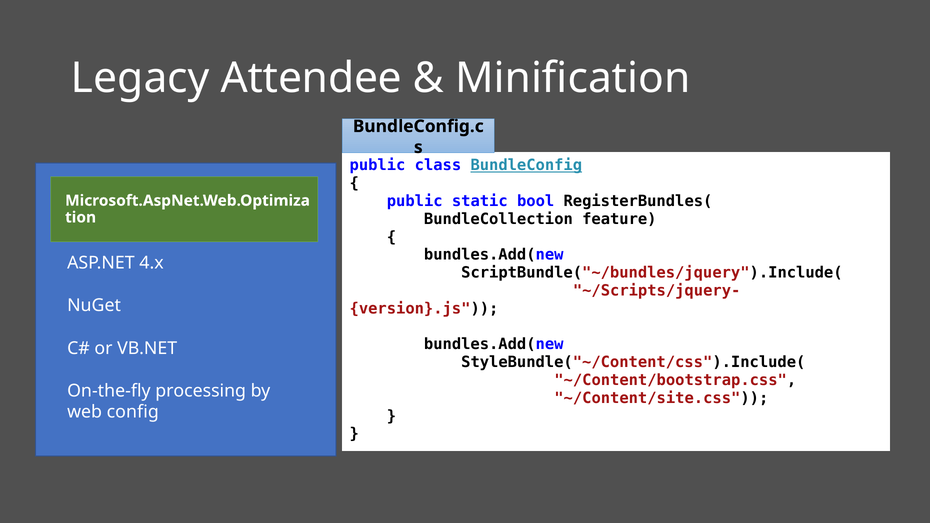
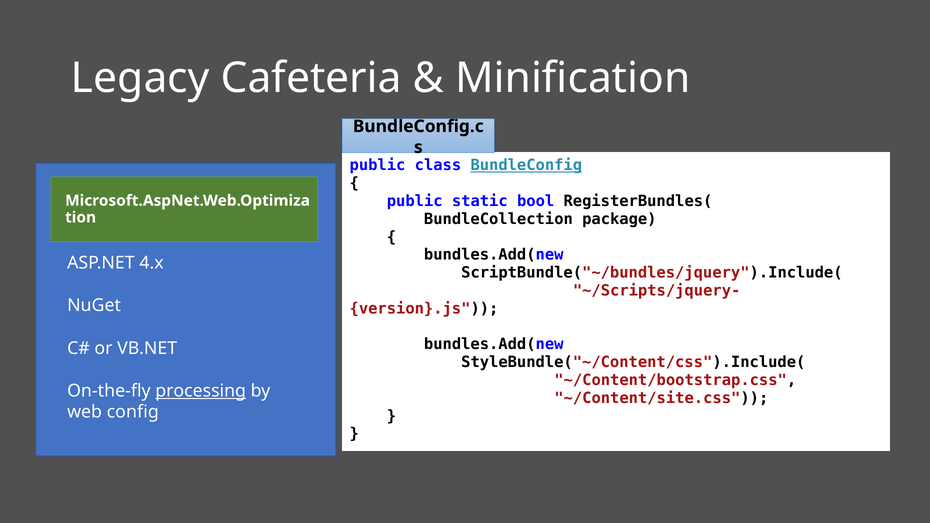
Attendee: Attendee -> Cafeteria (311, 78)
feature: feature -> package (619, 219)
processing underline: none -> present (201, 391)
